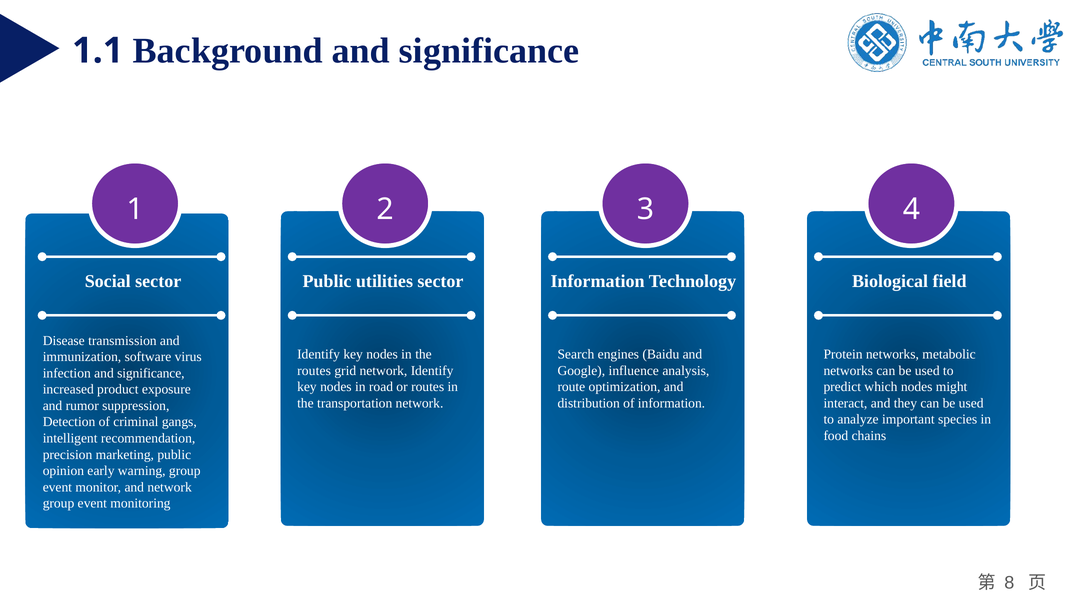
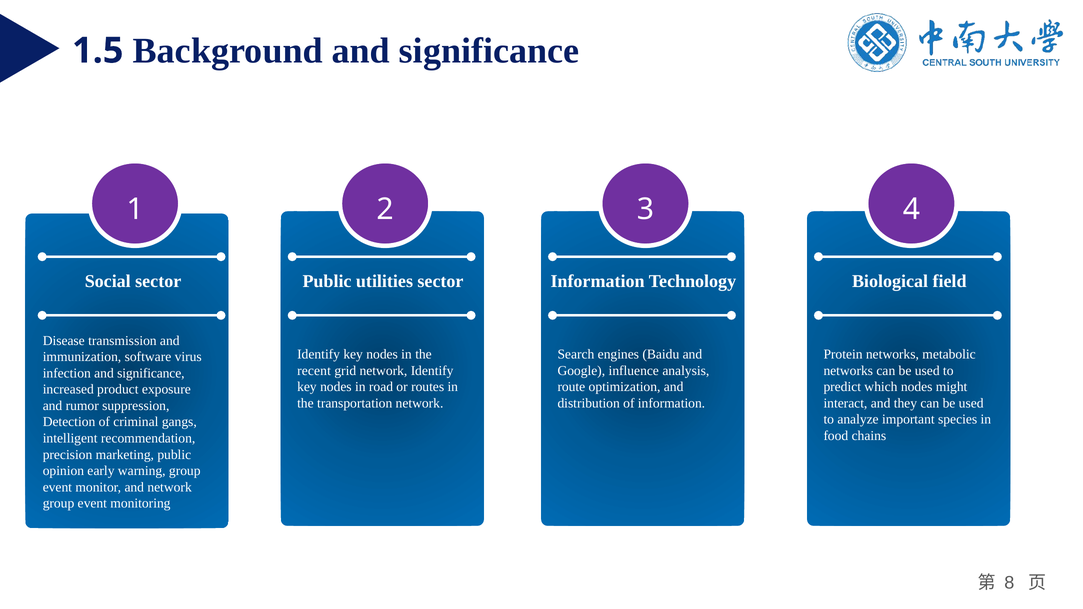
1.1: 1.1 -> 1.5 (98, 51)
routes: routes -> recent (314, 371)
